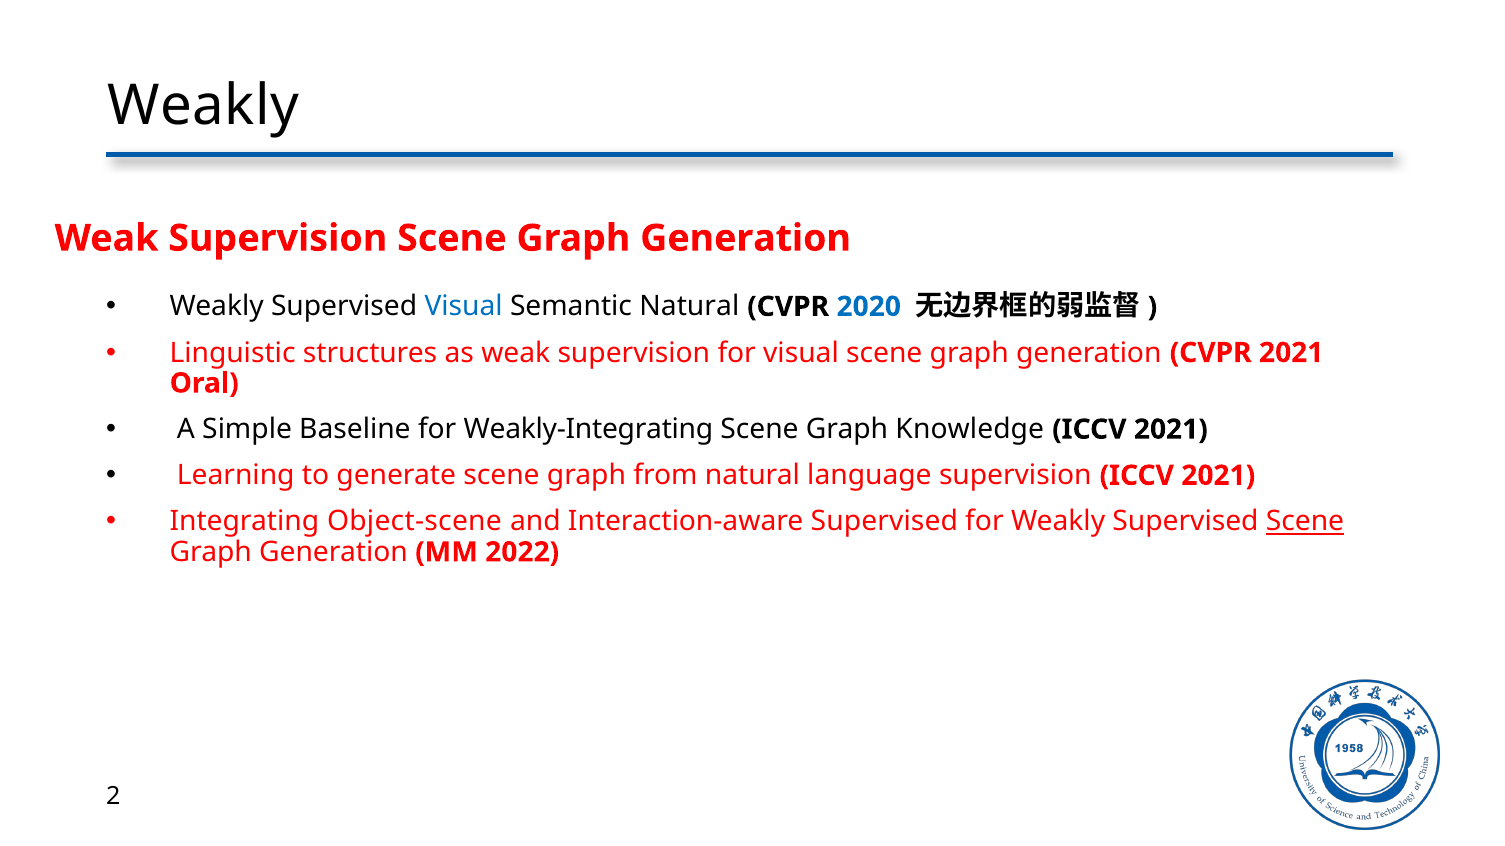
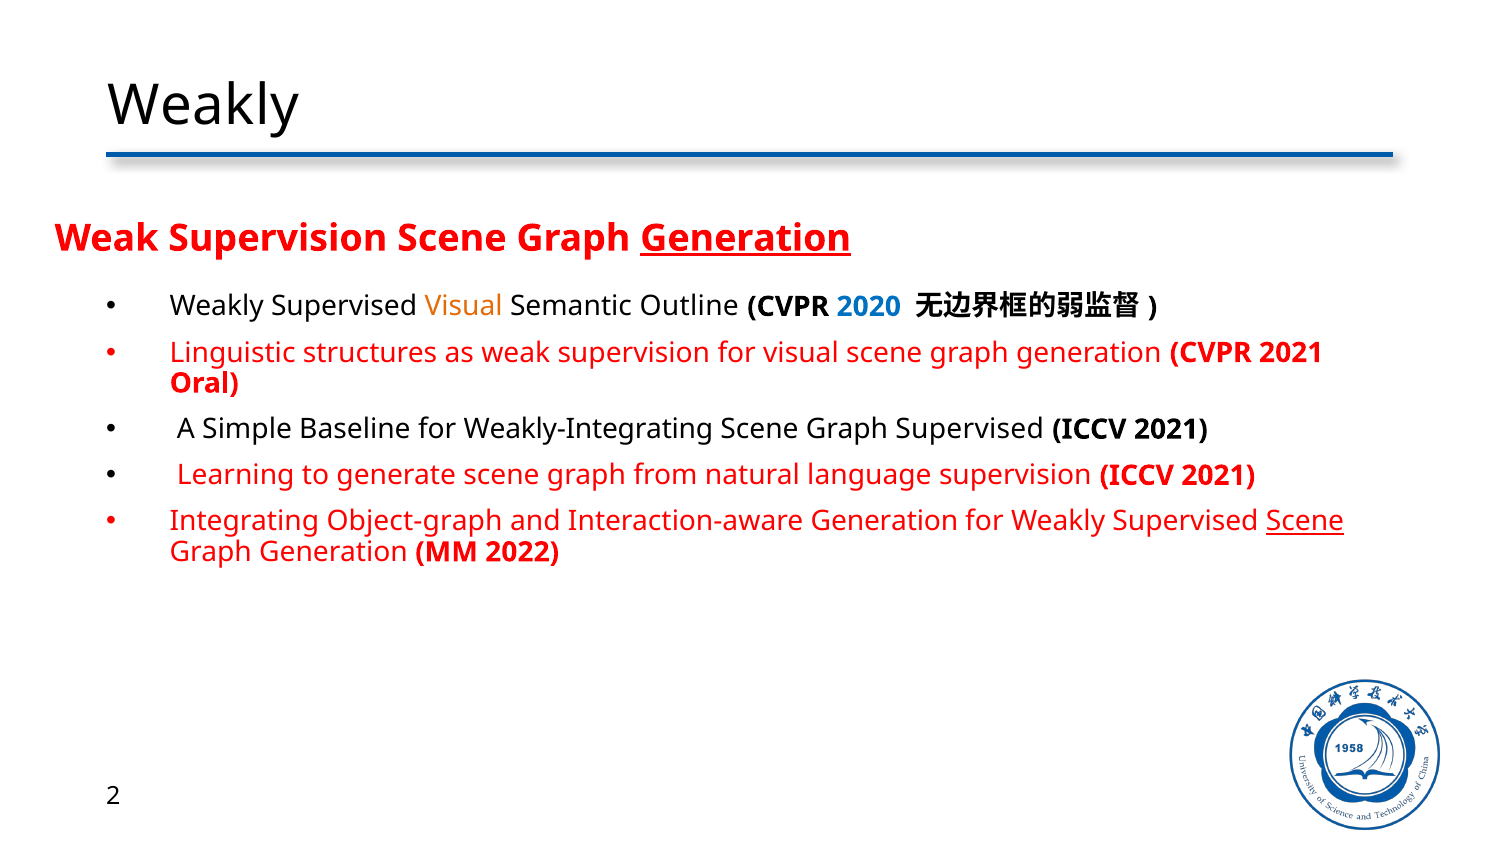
Generation underline: none -> present (746, 238)
Visual colour: blue -> orange (464, 307)
Semantic Natural: Natural -> Outline (689, 307)
Graph Knowledge: Knowledge -> Supervised (970, 430)
Object-scene: Object-scene -> Object-graph (415, 522)
Interaction-aware Supervised: Supervised -> Generation (884, 522)
